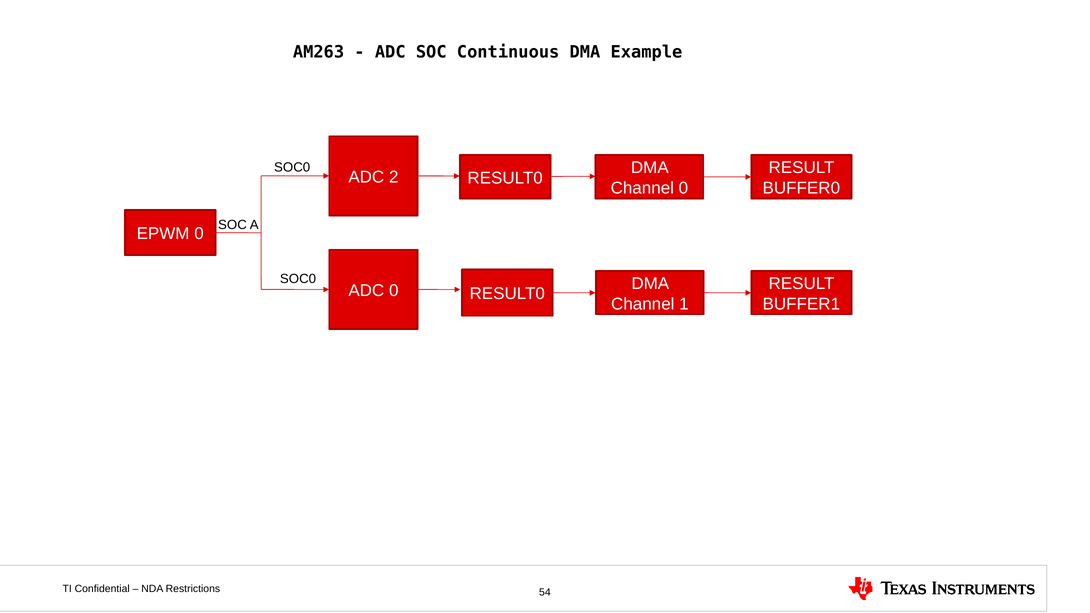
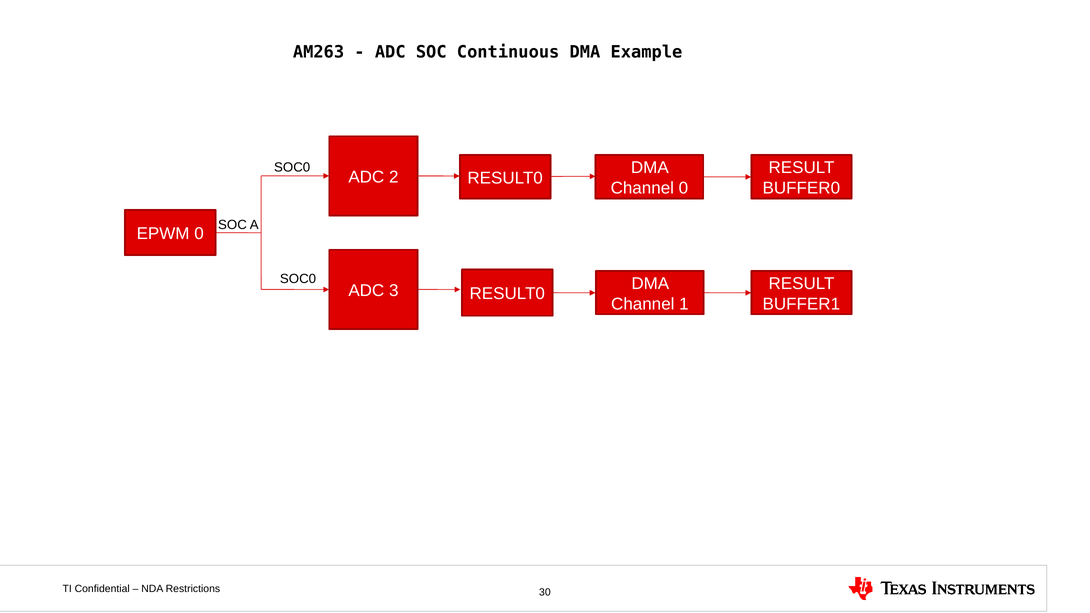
ADC 0: 0 -> 3 (394, 291)
54: 54 -> 30 (545, 593)
